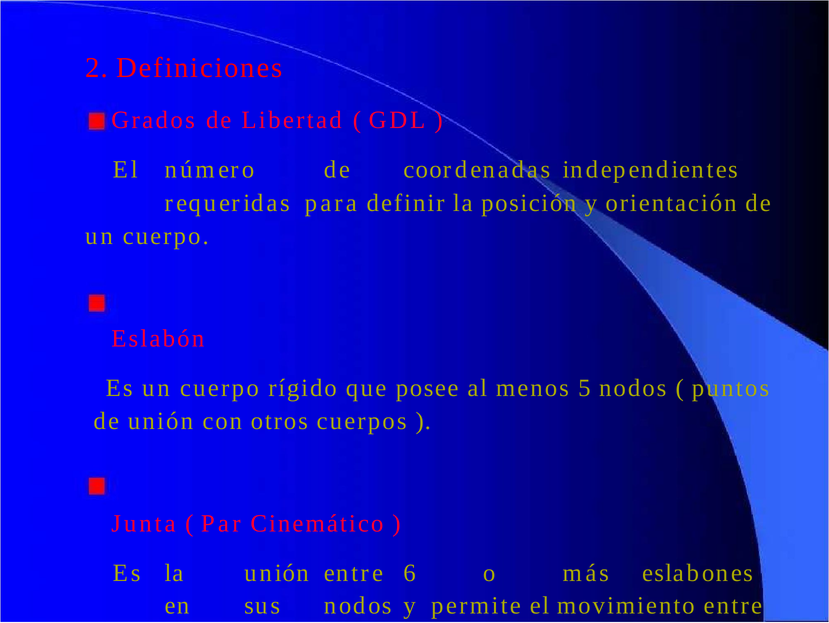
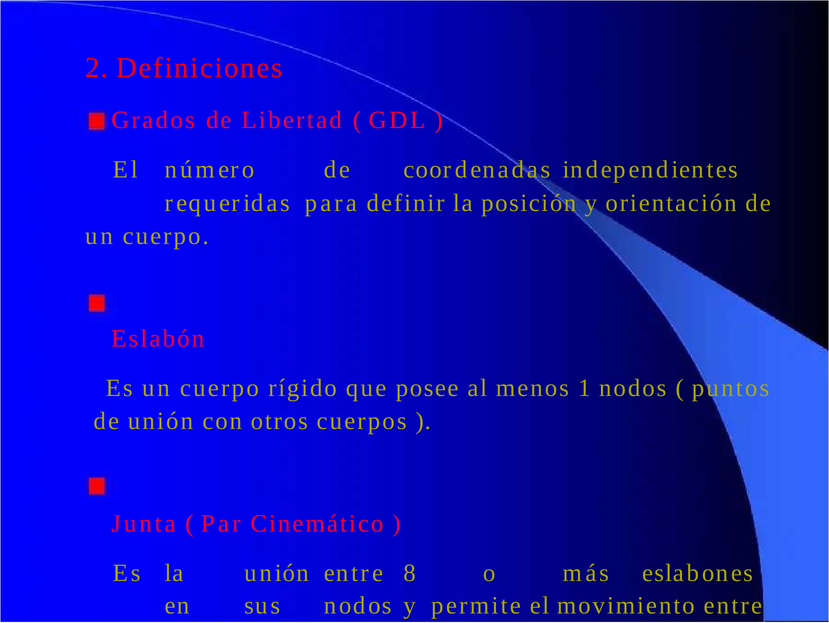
5: 5 -> 1 (584, 388)
6: 6 -> 8 (410, 573)
